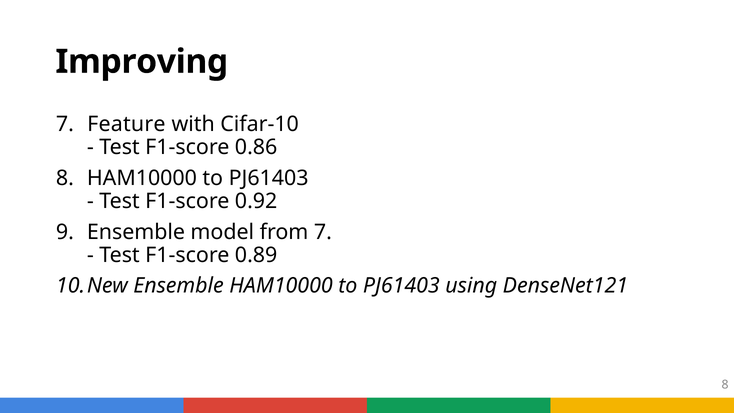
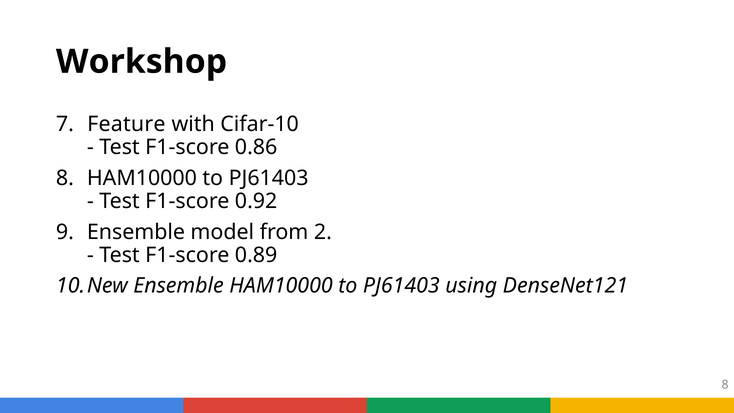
Improving: Improving -> Workshop (142, 62)
from 7: 7 -> 2 (323, 232)
